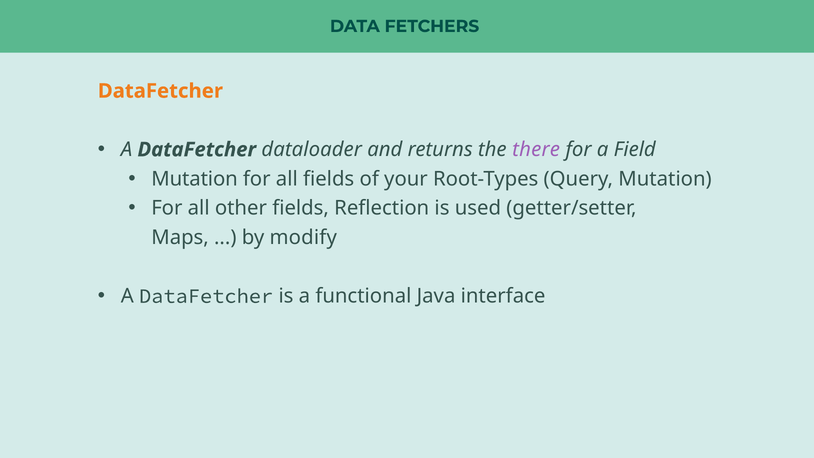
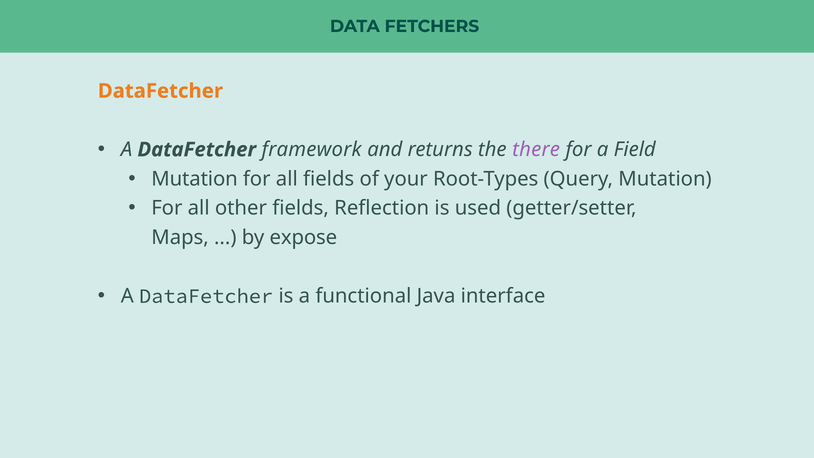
dataloader: dataloader -> framework (312, 150)
modify: modify -> expose (303, 237)
